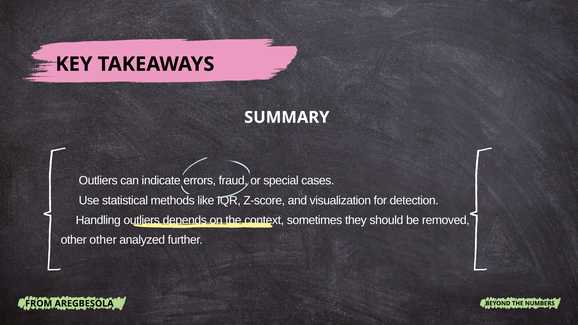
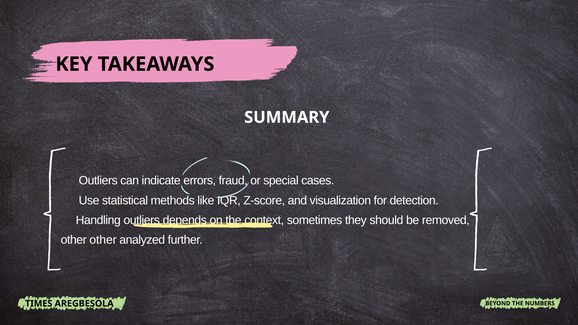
FROM: FROM -> TIMES (39, 304)
